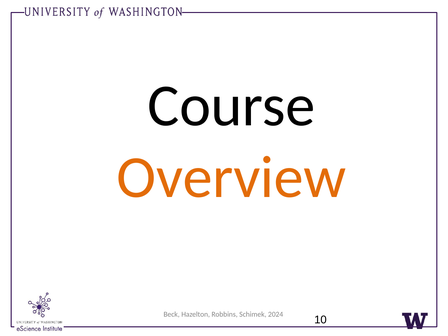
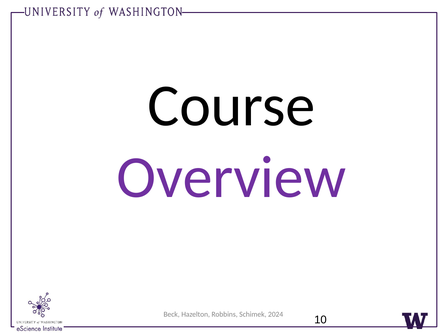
Overview colour: orange -> purple (231, 177)
